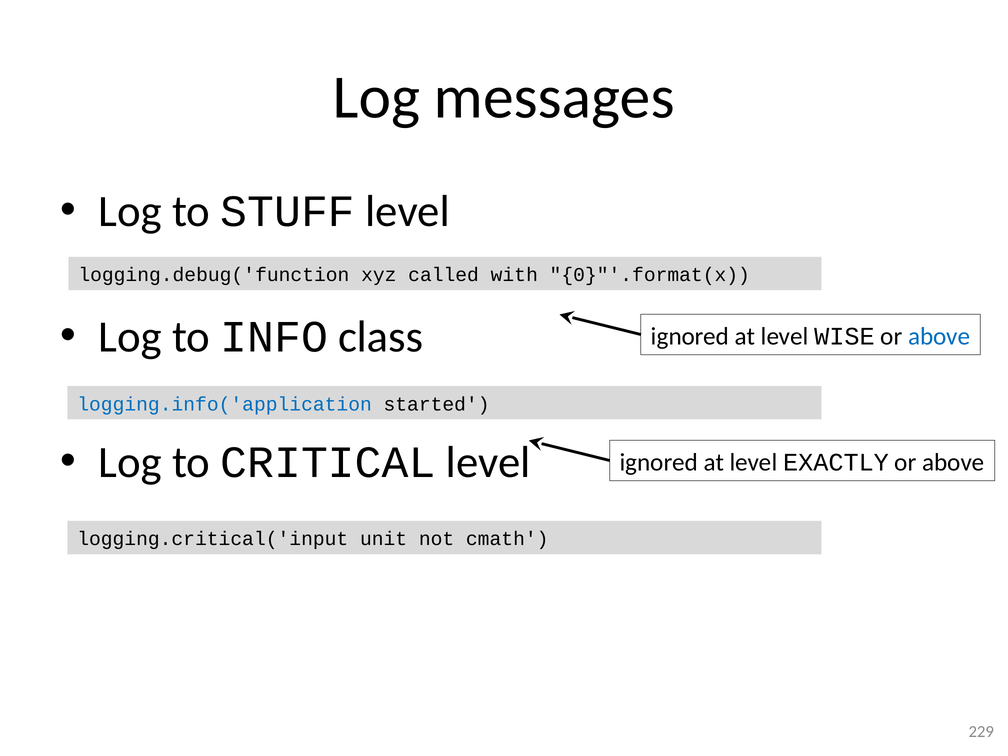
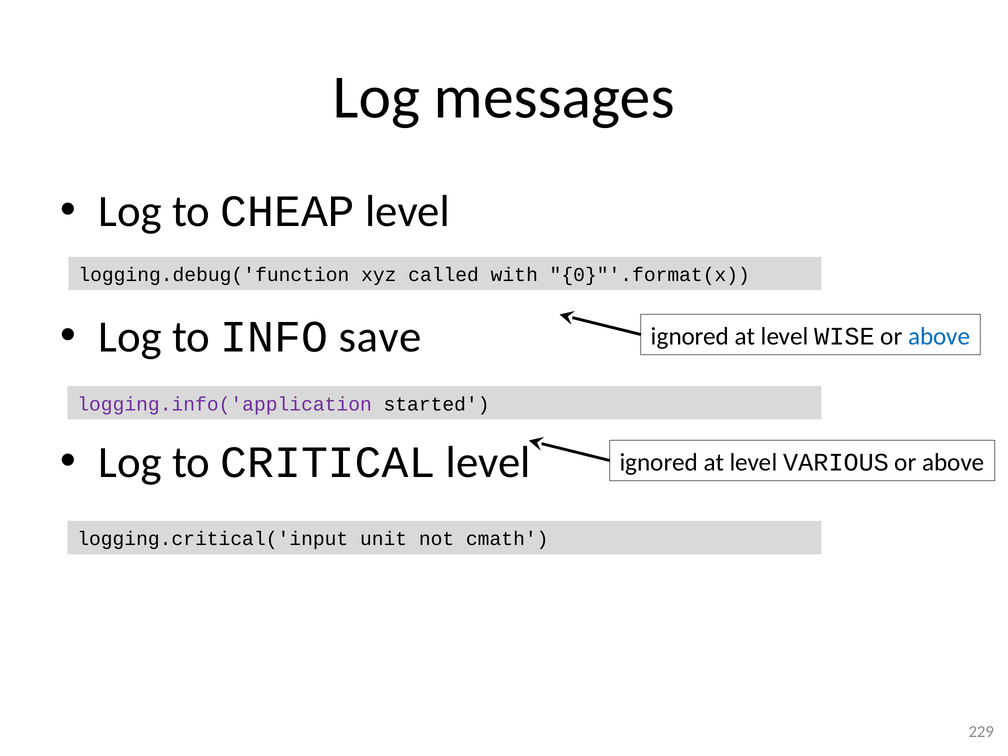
STUFF: STUFF -> CHEAP (288, 211)
class: class -> save (380, 337)
logging.info('application colour: blue -> purple (225, 404)
EXACTLY: EXACTLY -> VARIOUS (836, 462)
